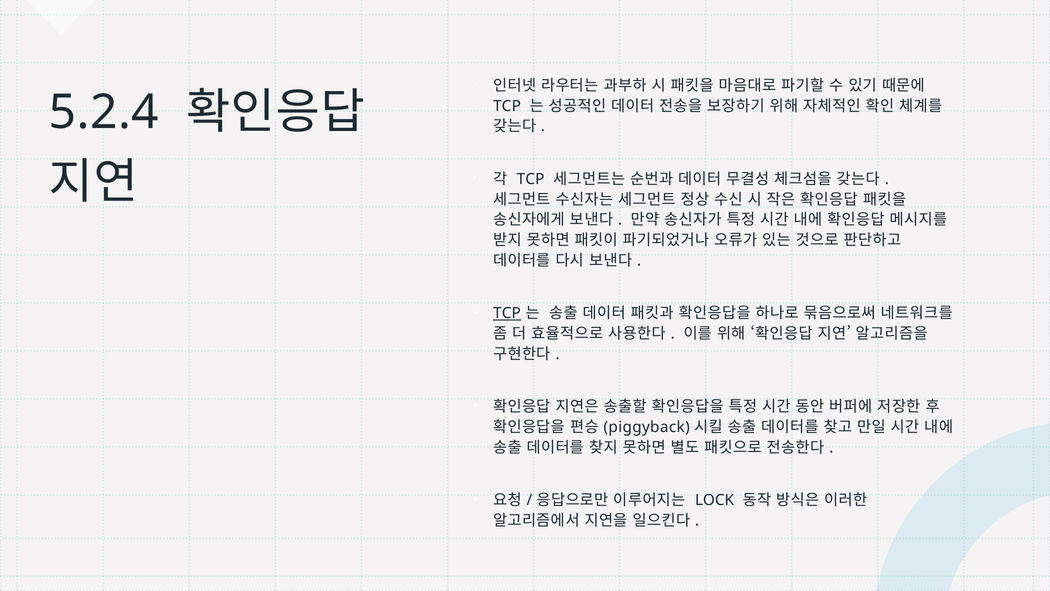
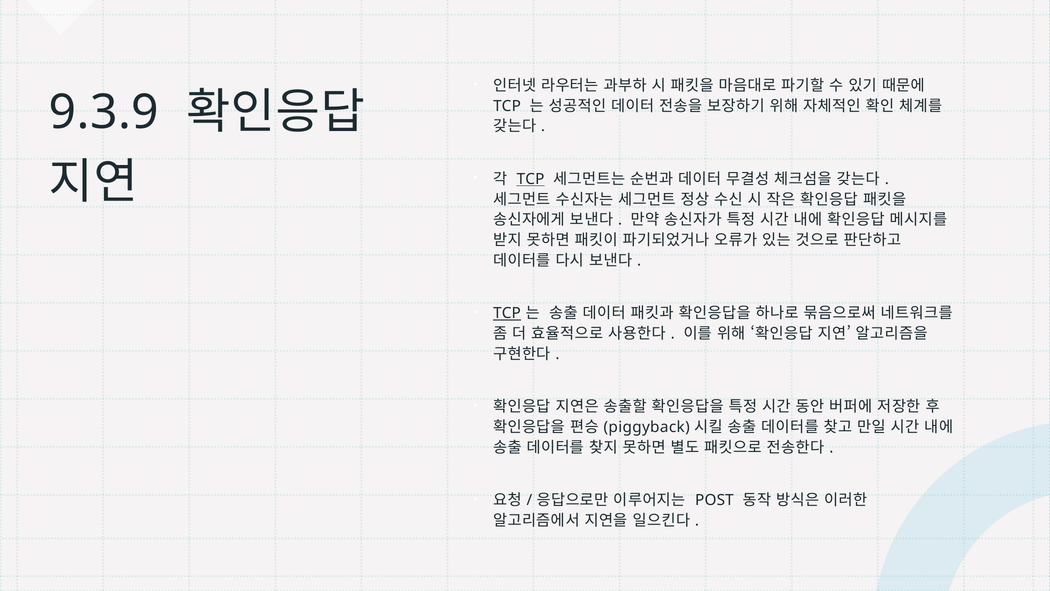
5.2.4: 5.2.4 -> 9.3.9 (104, 112)
TCP underline: none -> present (531, 179)
LOCK: LOCK -> POST (714, 500)
